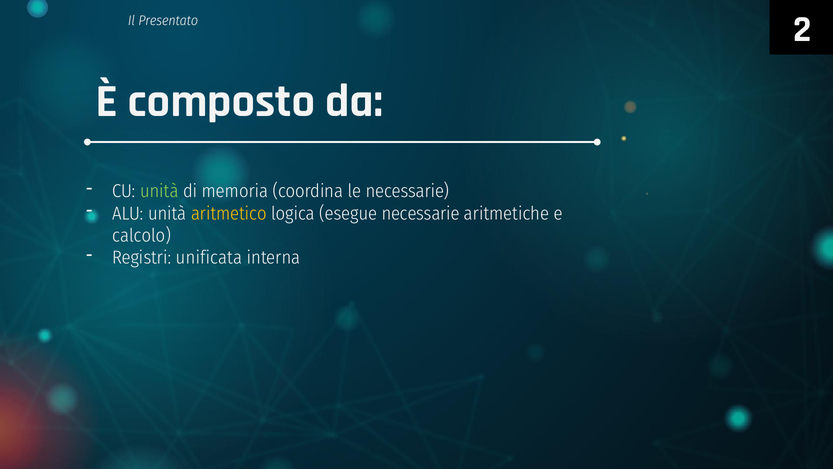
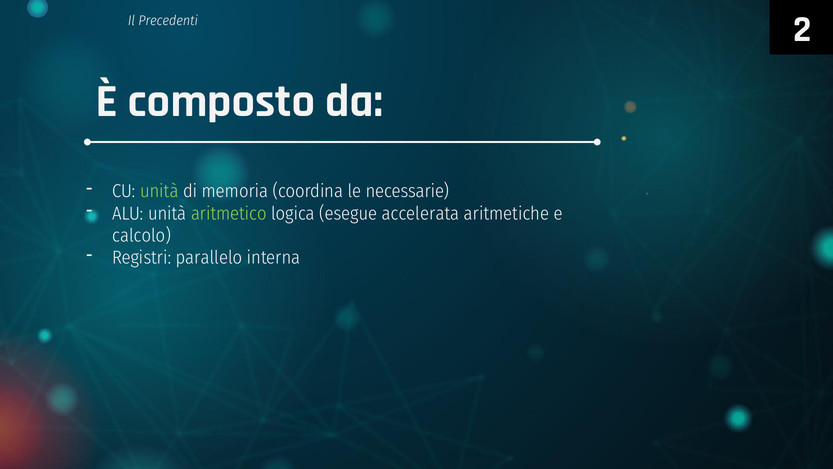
Presentato: Presentato -> Precedenti (168, 20)
aritmetico colour: yellow -> light green (229, 213)
esegue necessarie: necessarie -> accelerata (421, 213)
unificata: unificata -> parallelo (209, 258)
